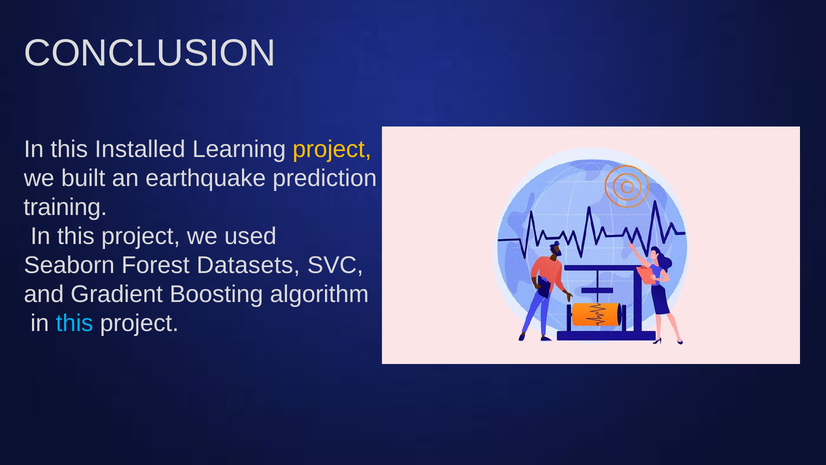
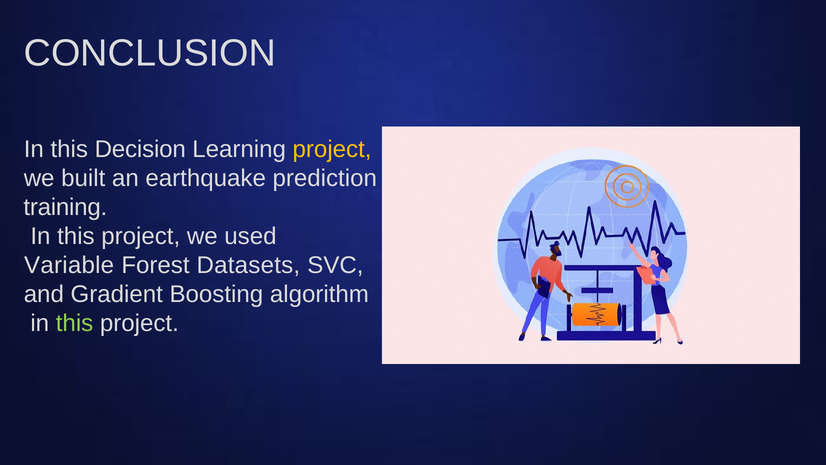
Installed: Installed -> Decision (140, 149)
Seaborn: Seaborn -> Variable (69, 265)
this colour: light blue -> light green (75, 323)
